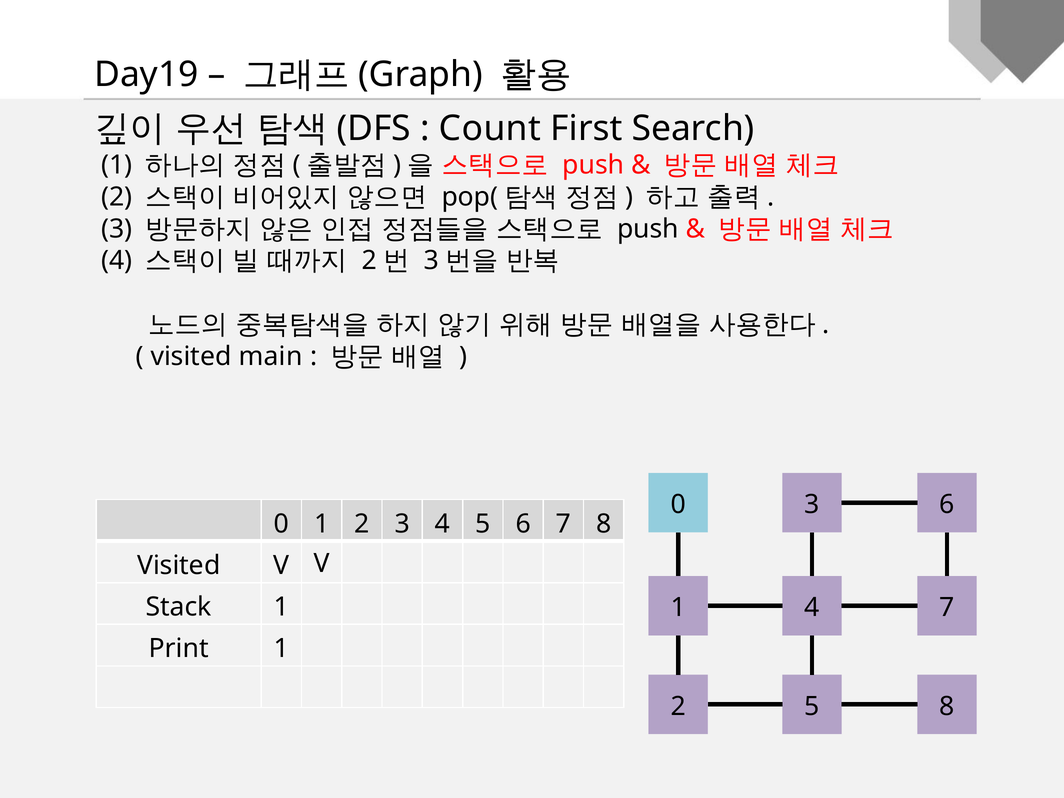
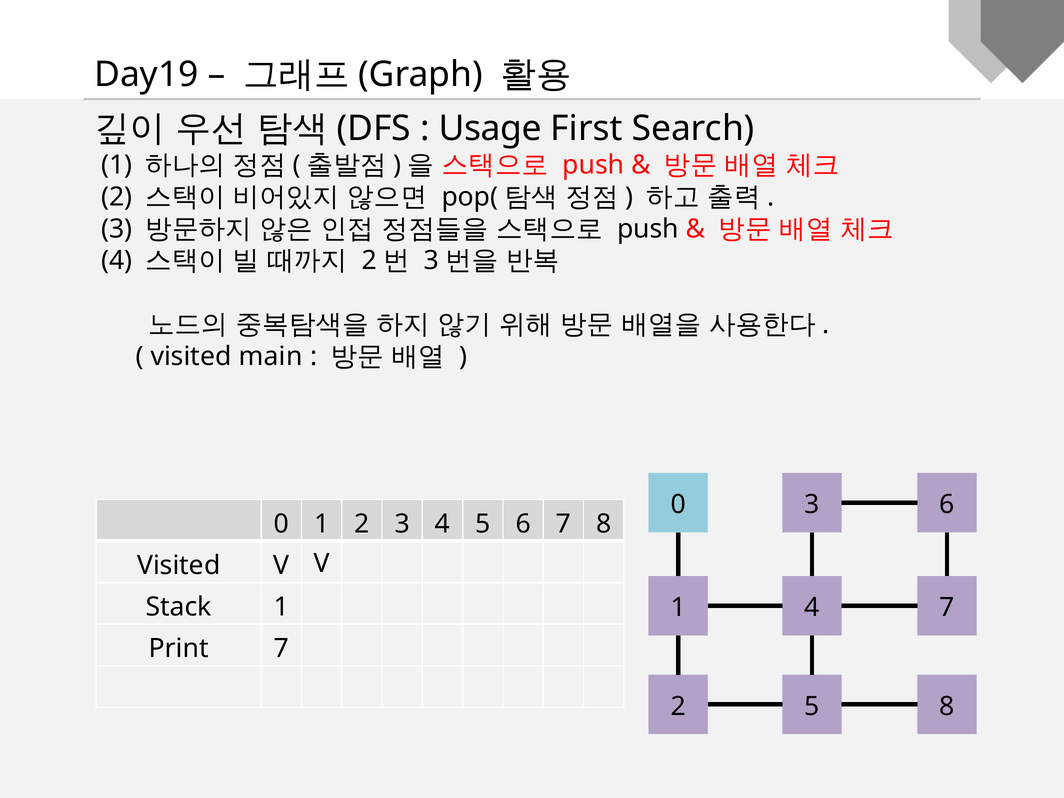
Count: Count -> Usage (490, 128)
Print 1: 1 -> 7 (281, 649)
